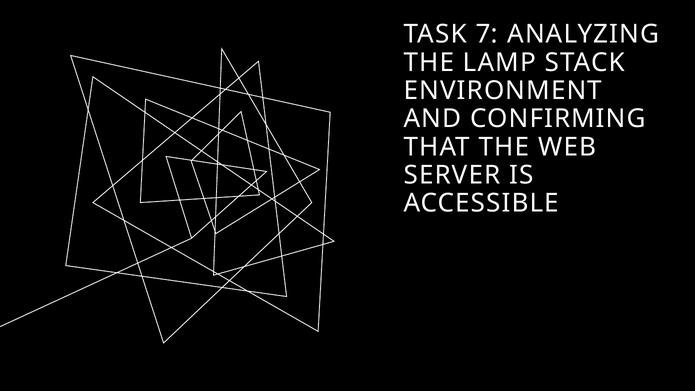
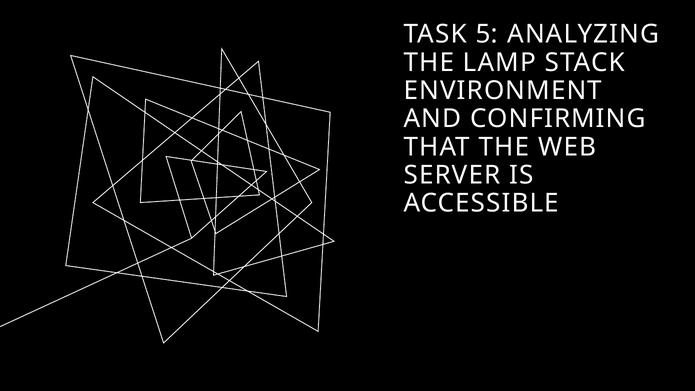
7: 7 -> 5 (487, 34)
